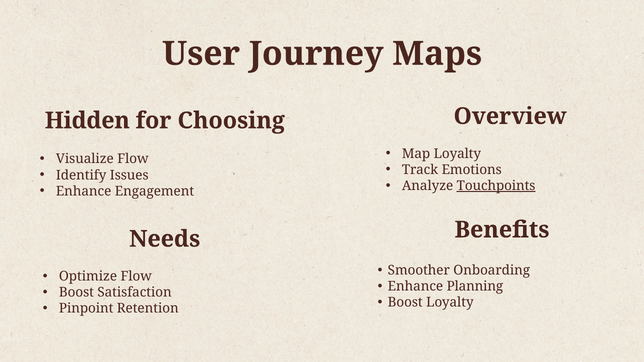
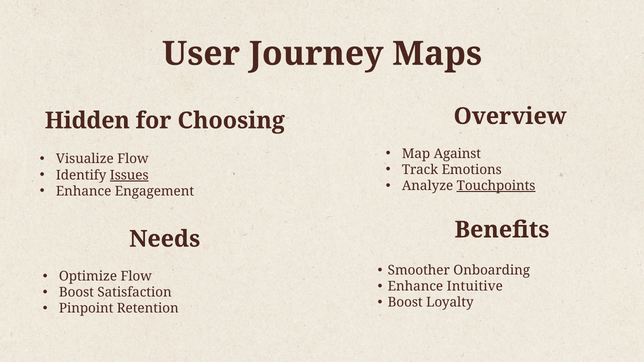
Map Loyalty: Loyalty -> Against (457, 154)
Issues underline: none -> present (129, 175)
Planning: Planning -> Intuitive (475, 287)
